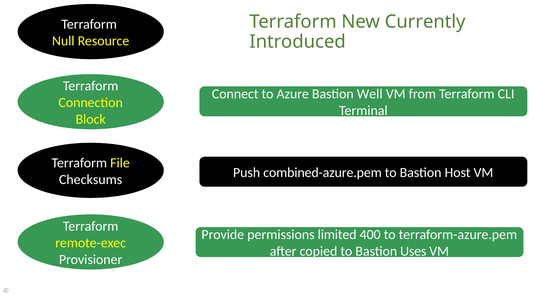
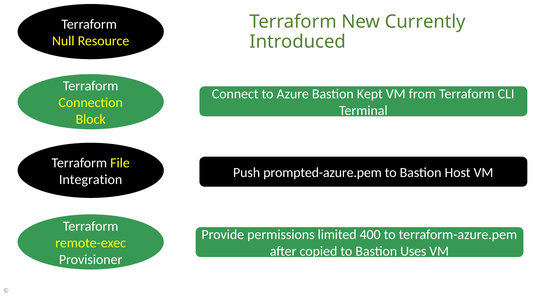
Well: Well -> Kept (370, 94)
combined-azure.pem: combined-azure.pem -> prompted-azure.pem (323, 173)
Checksums: Checksums -> Integration (91, 180)
